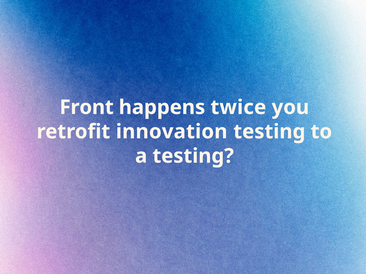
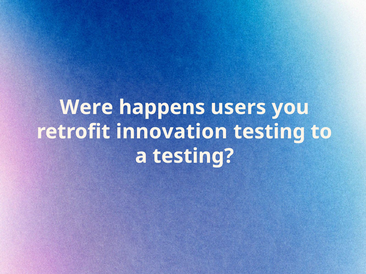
Front: Front -> Were (86, 108)
twice: twice -> users (238, 108)
